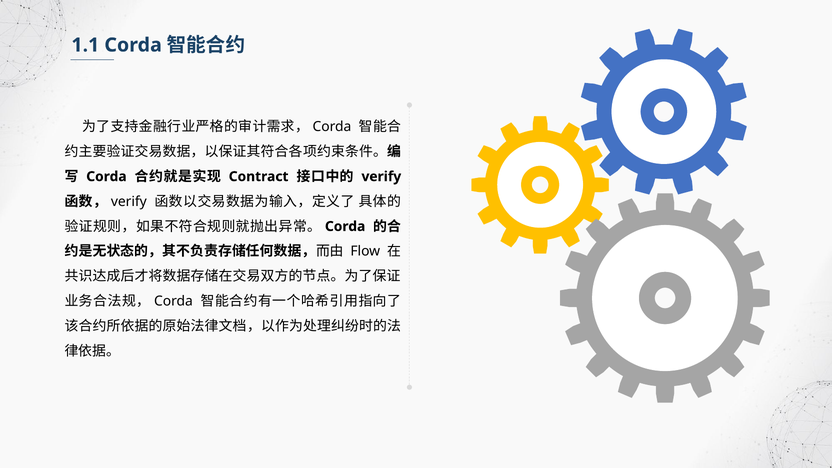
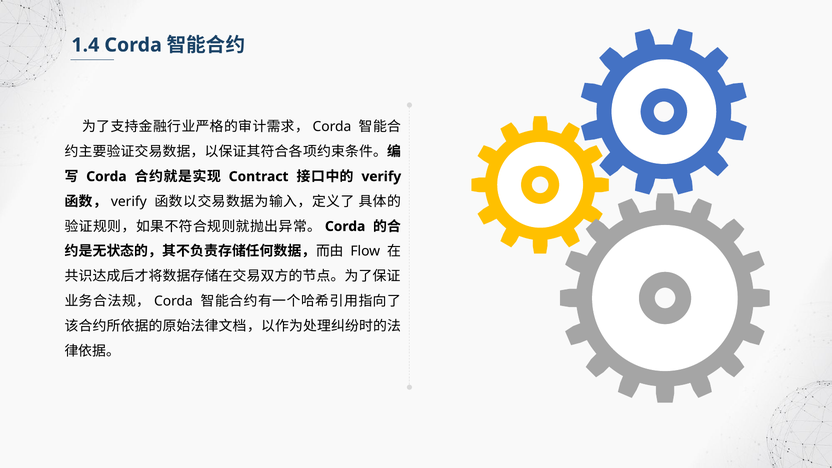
1.1: 1.1 -> 1.4 (85, 45)
